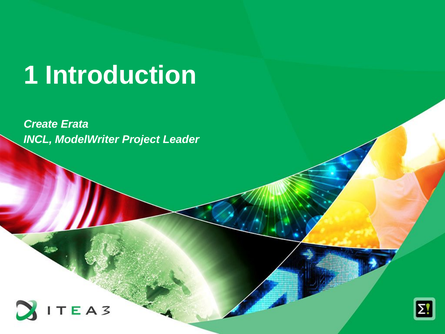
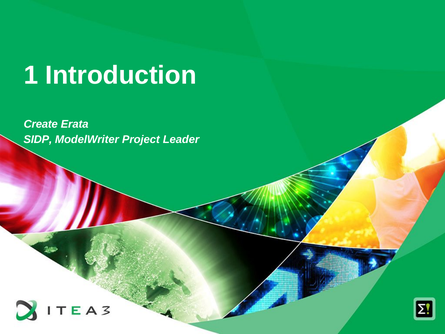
INCL: INCL -> SIDP (38, 140)
